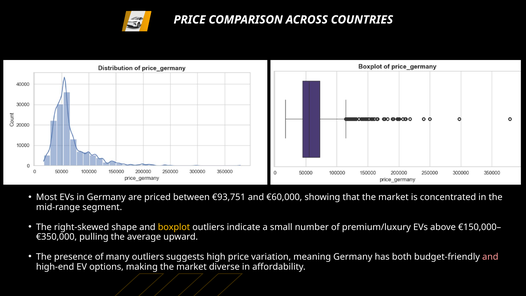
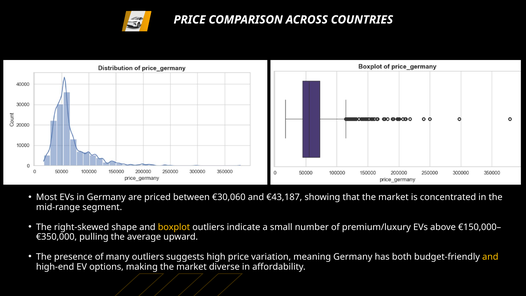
€93,751: €93,751 -> €30,060 (229, 197)
€60,000: €60,000 -> €43,187 (284, 197)
and colour: pink -> yellow (490, 257)
